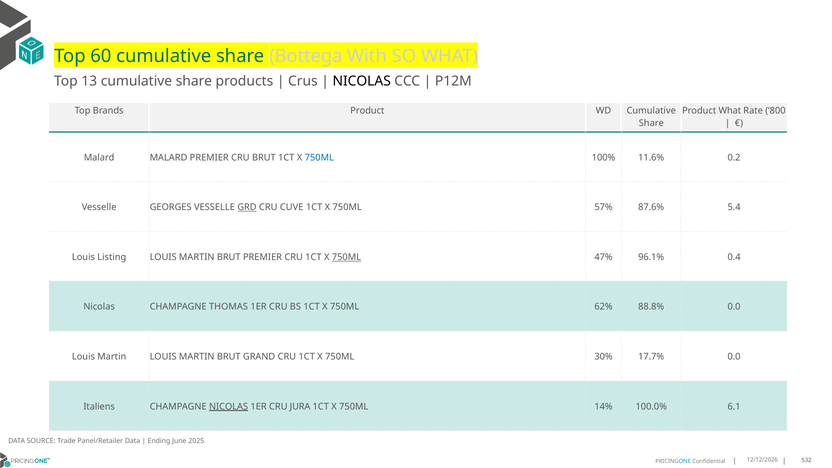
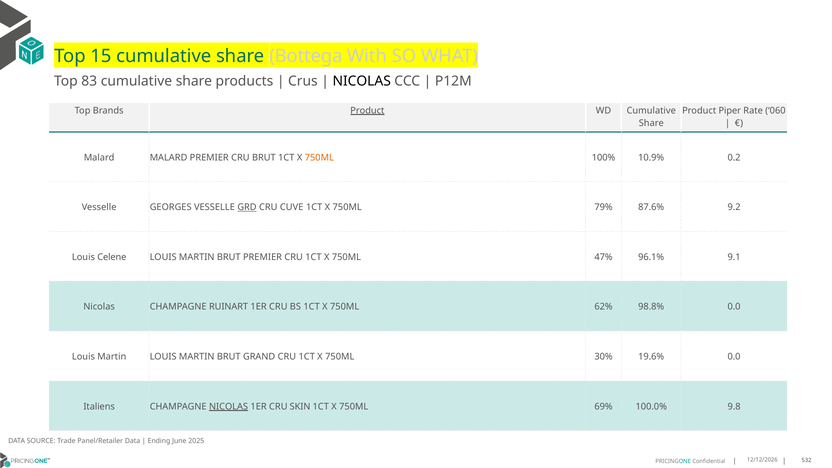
60: 60 -> 15 (101, 56)
13: 13 -> 83 (89, 81)
Product underline: none -> present (367, 111)
Product What: What -> Piper (730, 111)
800: 800 -> 060 (775, 111)
750ML colour: blue -> orange (319, 158)
11.6%: 11.6% -> 10.9% (651, 158)
57%: 57% -> 79% (604, 207)
5.4: 5.4 -> 9.2 (734, 207)
Listing: Listing -> Celene (112, 257)
750ML underline: present -> none (346, 257)
0.4: 0.4 -> 9.1 (734, 257)
THOMAS: THOMAS -> RUINART (229, 307)
88.8%: 88.8% -> 98.8% (651, 307)
17.7%: 17.7% -> 19.6% (651, 357)
JURA: JURA -> SKIN (300, 407)
14%: 14% -> 69% (604, 407)
6.1: 6.1 -> 9.8 (734, 407)
